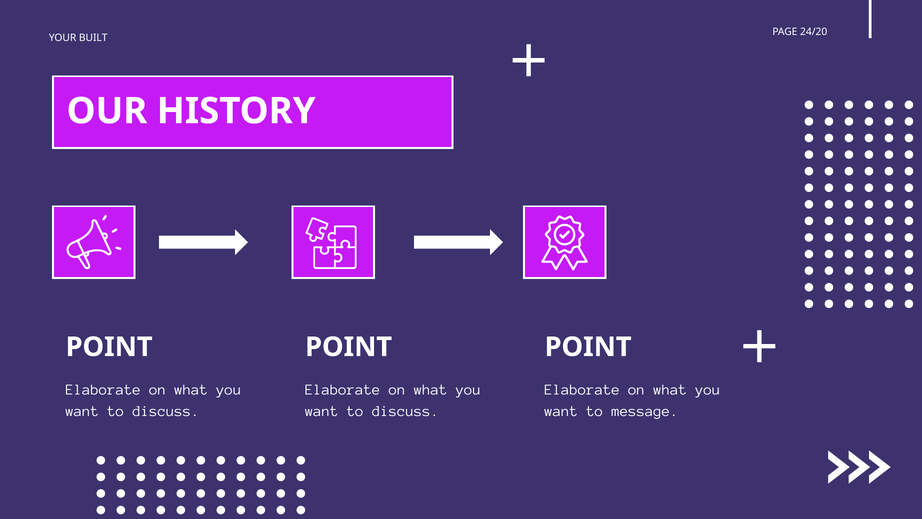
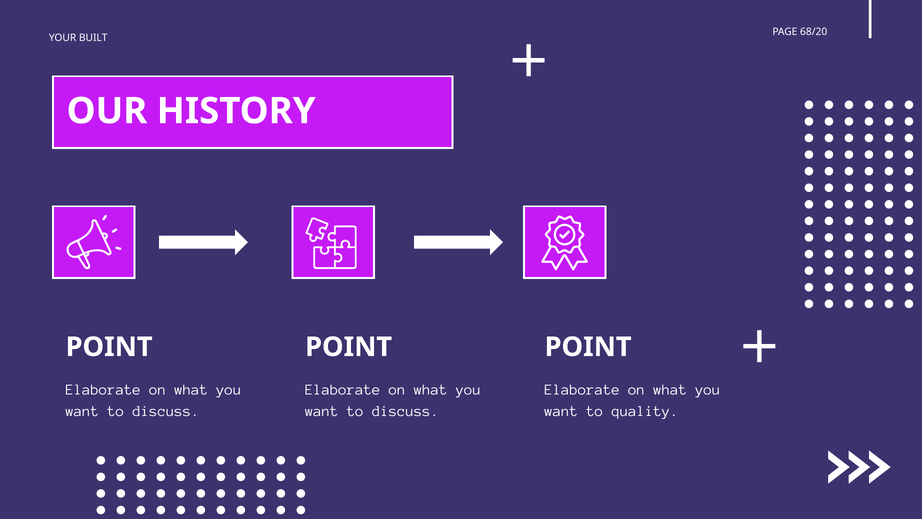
24/20: 24/20 -> 68/20 (814, 32)
message: message -> quality (645, 411)
